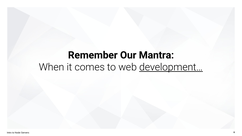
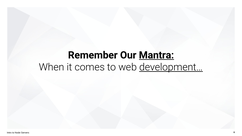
Mantra underline: none -> present (156, 55)
